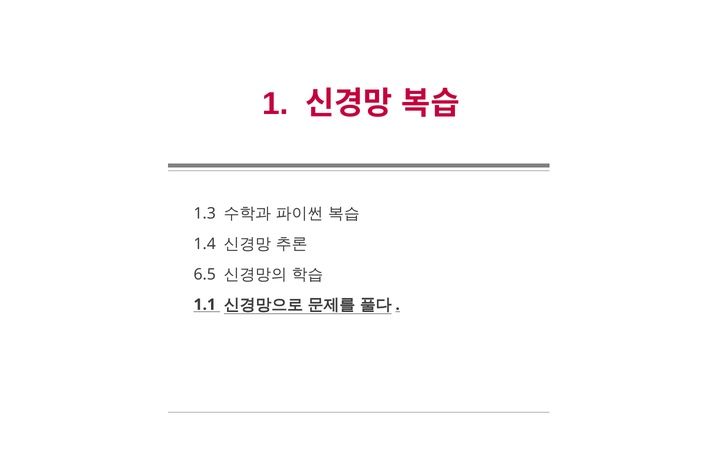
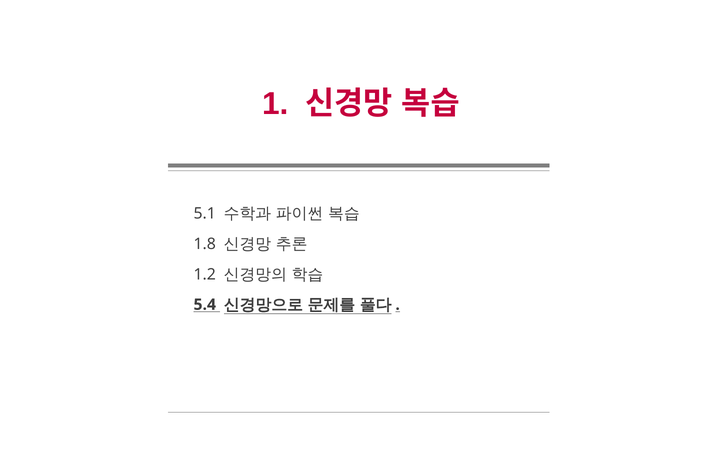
1.3: 1.3 -> 5.1 (205, 214)
1.4: 1.4 -> 1.8 (205, 244)
6.5: 6.5 -> 1.2 (205, 274)
1.1: 1.1 -> 5.4 (205, 305)
